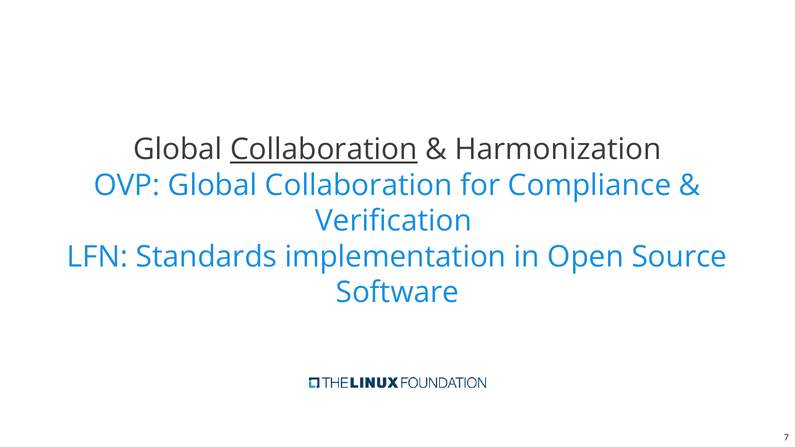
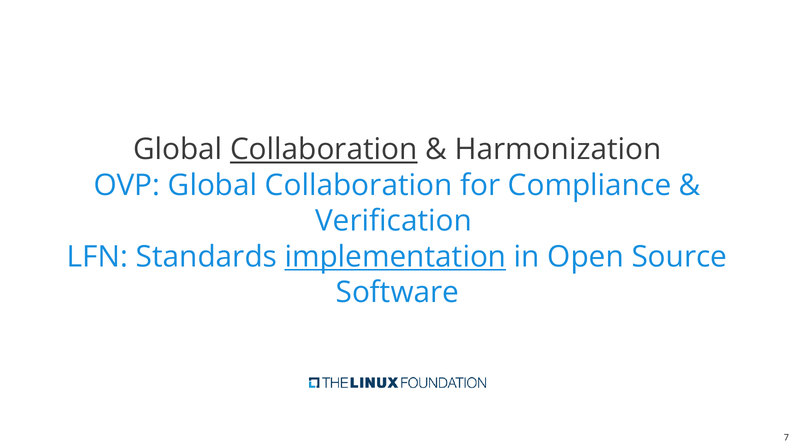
implementation underline: none -> present (395, 257)
